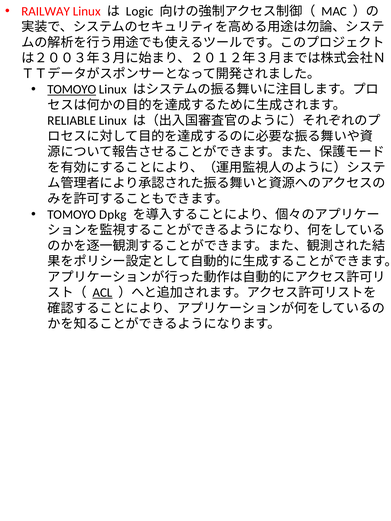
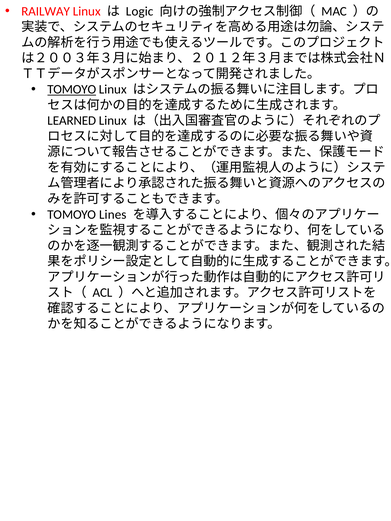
RELIABLE: RELIABLE -> LEARNED (72, 121)
Dpkg: Dpkg -> Lines (113, 215)
ACL underline: present -> none (102, 293)
